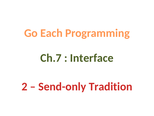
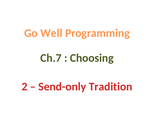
Each: Each -> Well (51, 33)
Interface: Interface -> Choosing (92, 58)
